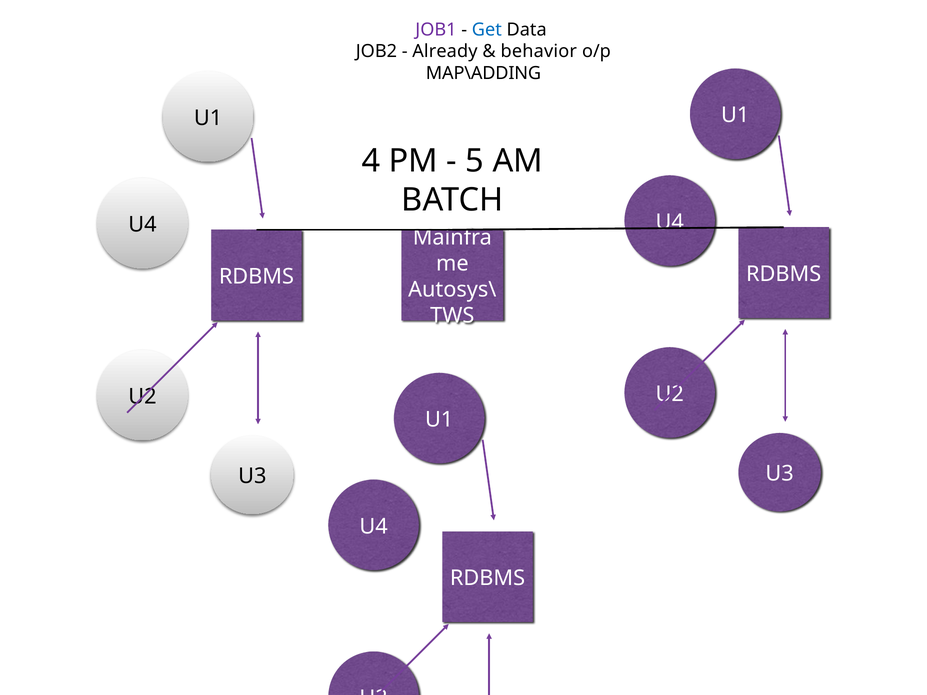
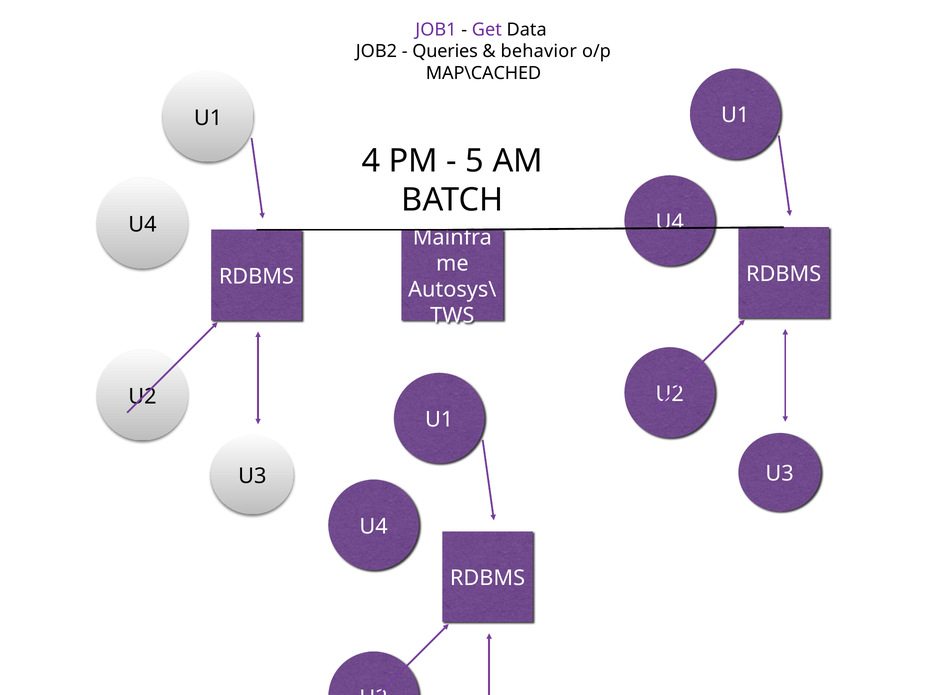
Get colour: blue -> purple (487, 30)
Already: Already -> Queries (445, 51)
MAP\ADDING: MAP\ADDING -> MAP\CACHED (484, 73)
